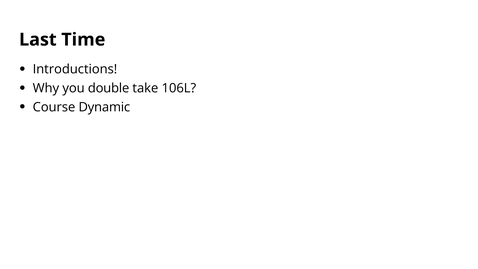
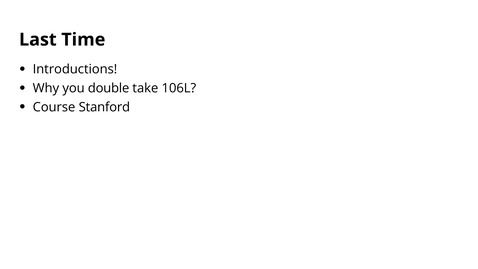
Dynamic: Dynamic -> Stanford (104, 107)
